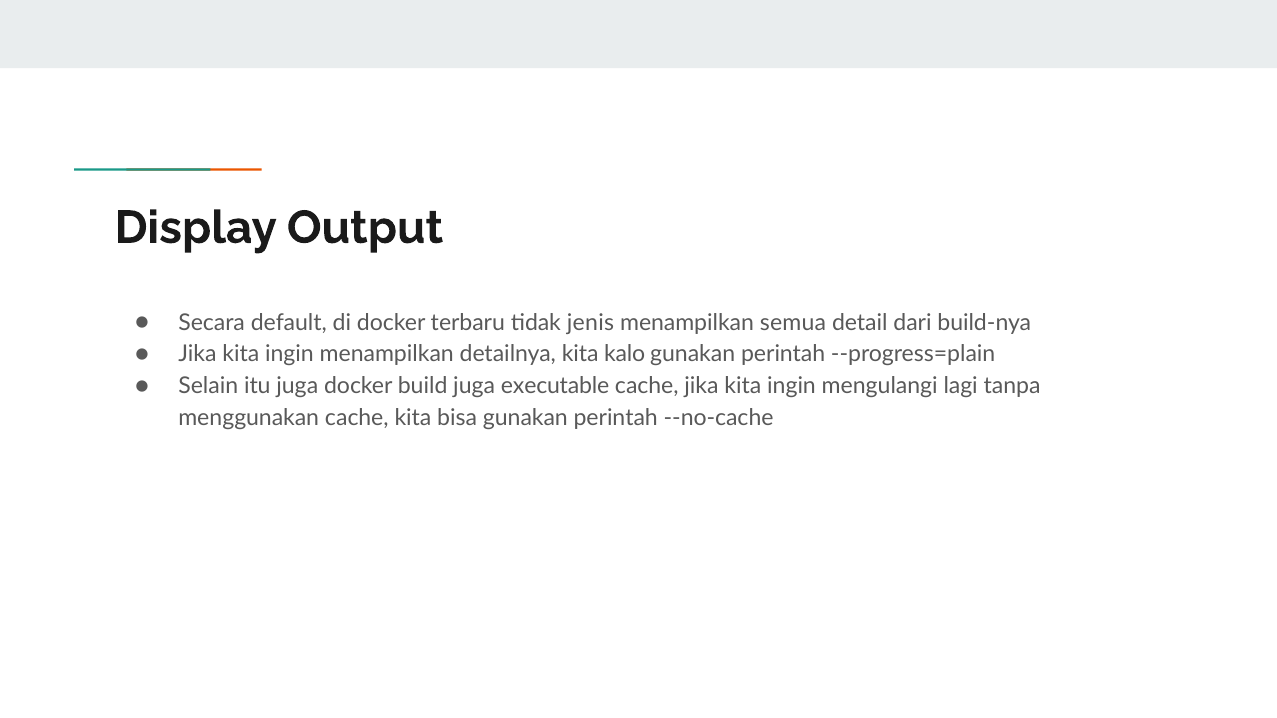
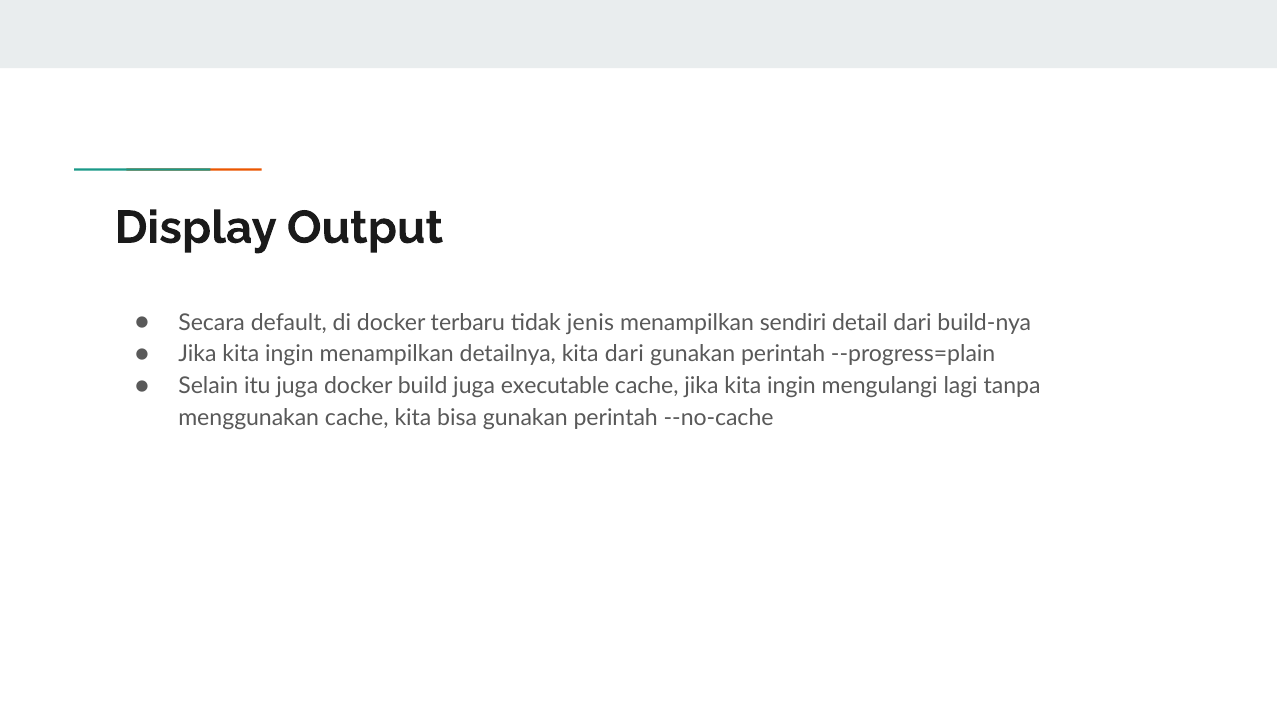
semua: semua -> sendiri (793, 323)
kita kalo: kalo -> dari (624, 355)
